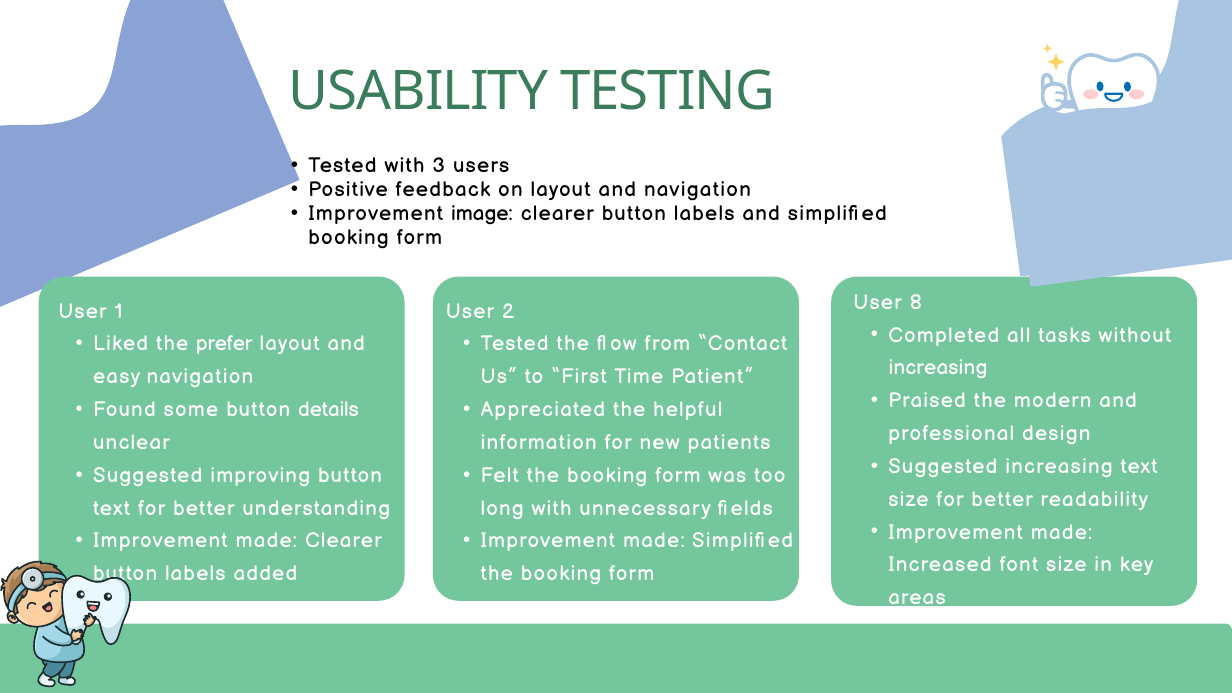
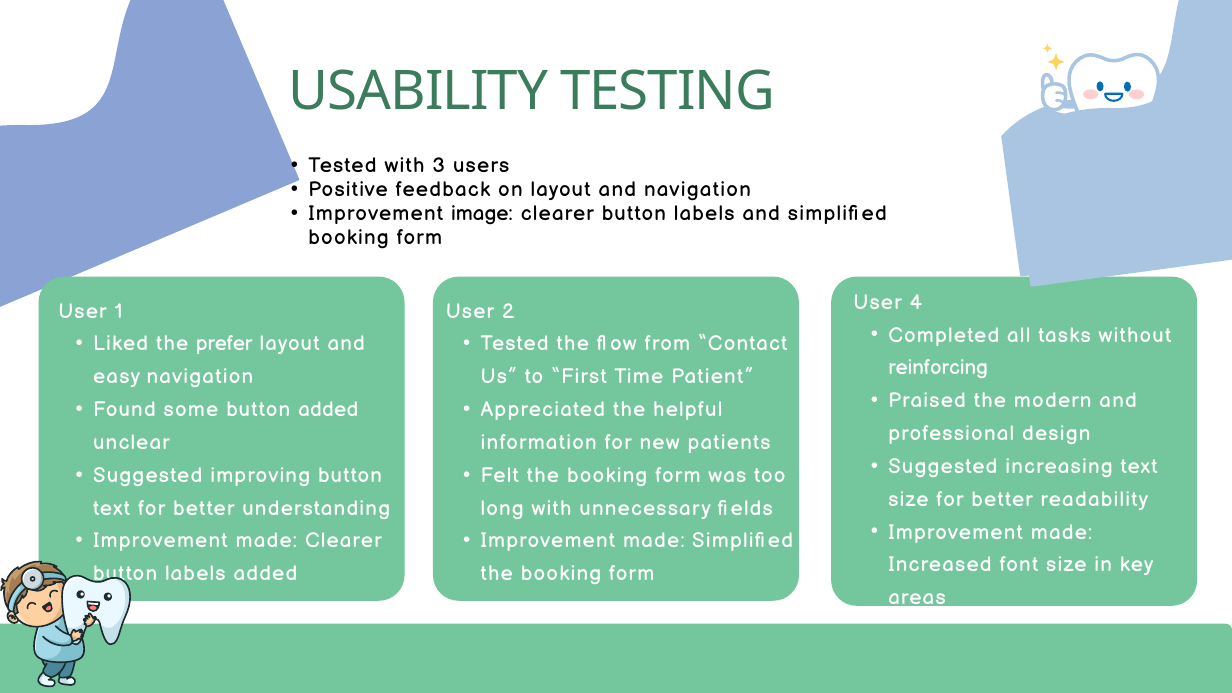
8: 8 -> 4 (916, 302)
increasing: increasing -> reinforcing (938, 368)
button details: details -> added (328, 410)
